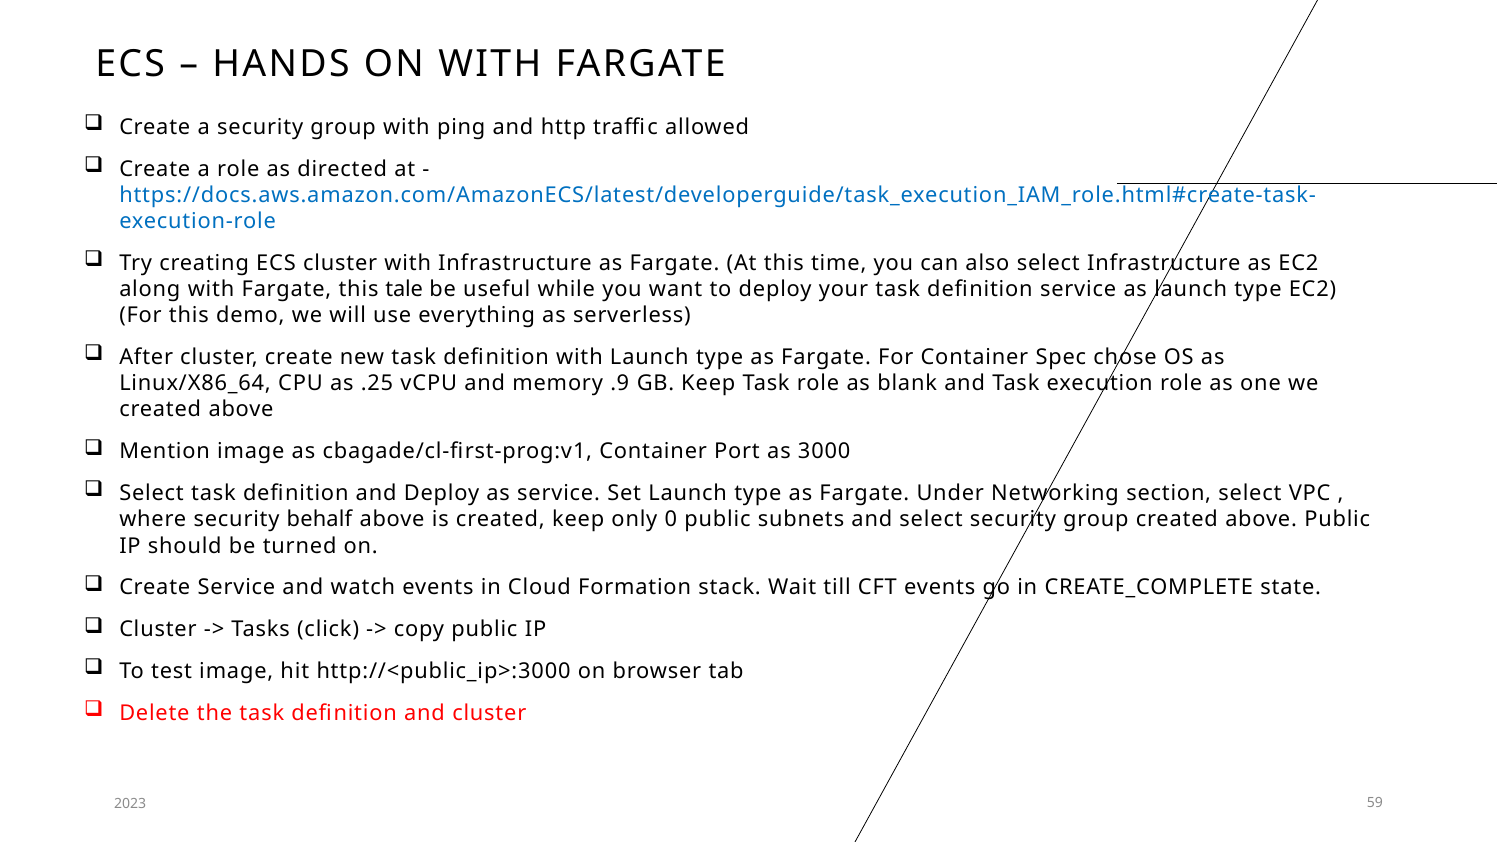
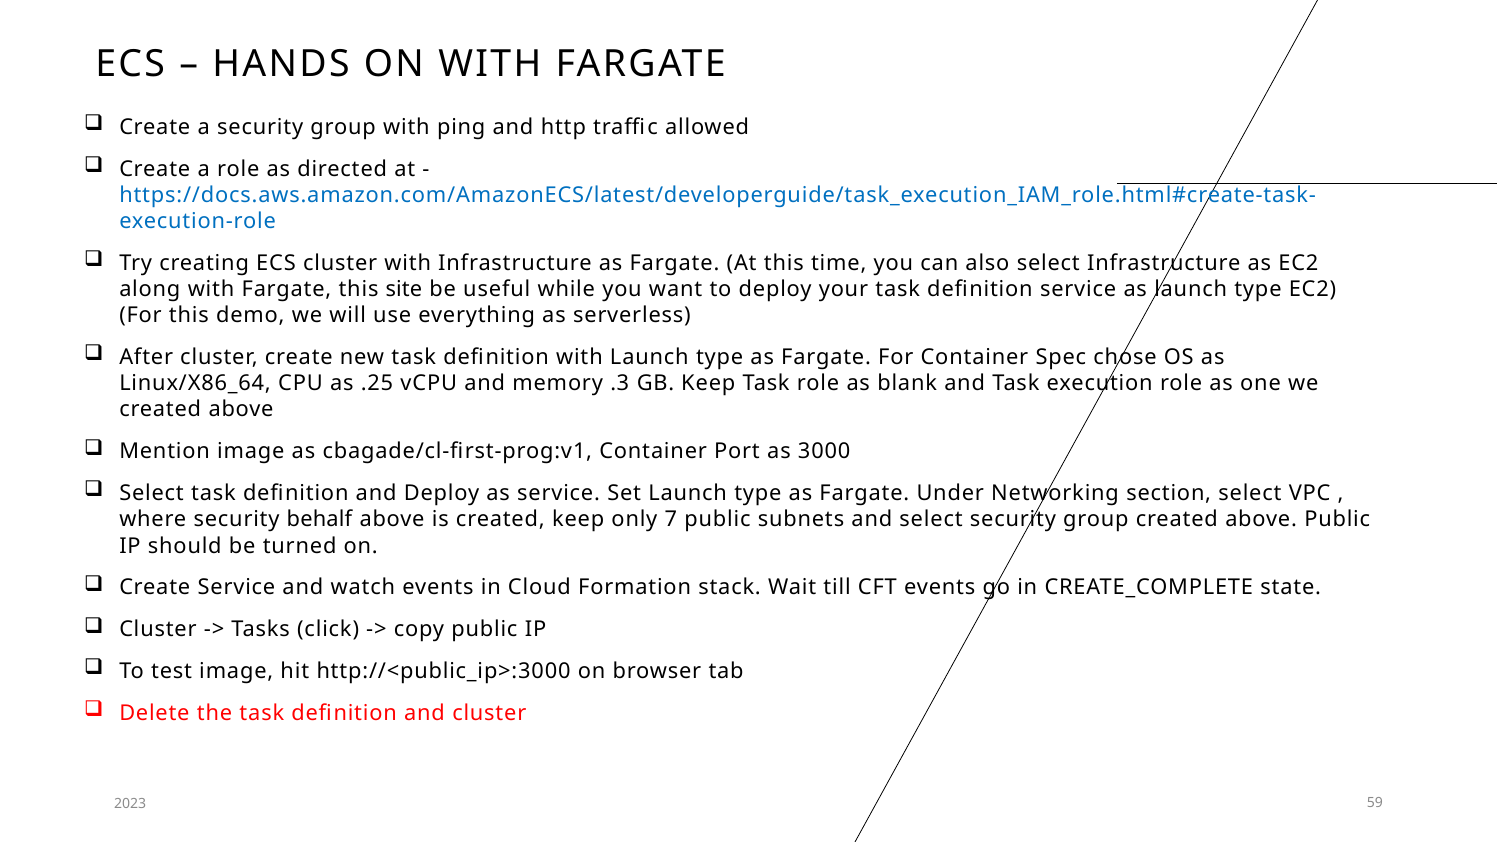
tale: tale -> site (404, 289)
.9: .9 -> .3 (620, 384)
0: 0 -> 7 (671, 520)
